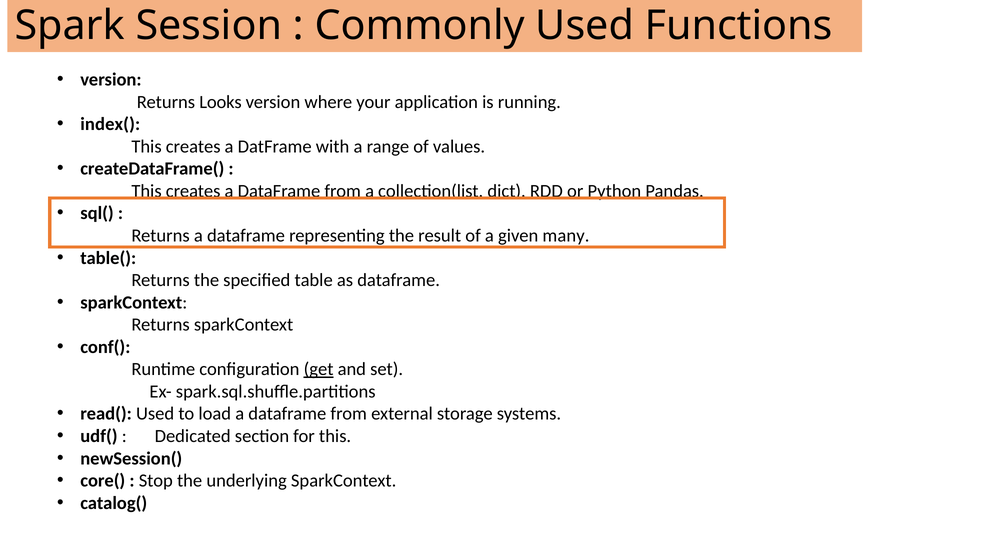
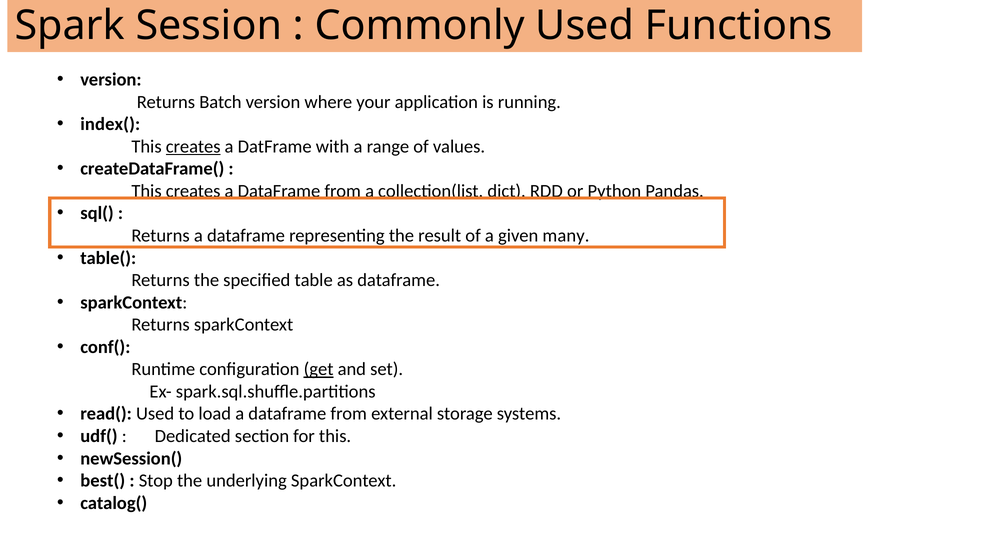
Looks: Looks -> Batch (220, 102)
creates underline: none -> present (193, 147)
core(: core( -> best( (103, 481)
